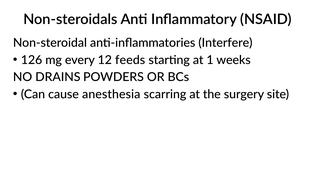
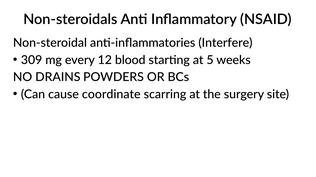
126: 126 -> 309 (32, 60)
feeds: feeds -> blood (130, 60)
1: 1 -> 5 (210, 60)
anesthesia: anesthesia -> coordinate (111, 95)
